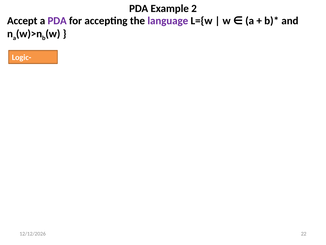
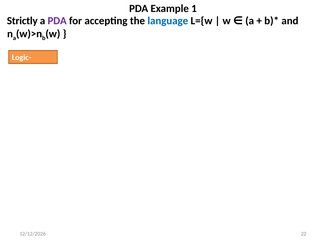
2: 2 -> 1 (194, 9)
Accept: Accept -> Strictly (22, 21)
language colour: purple -> blue (168, 21)
